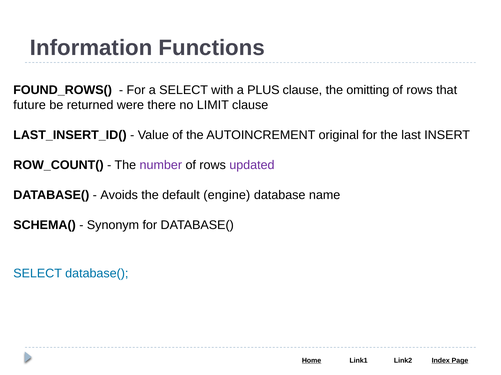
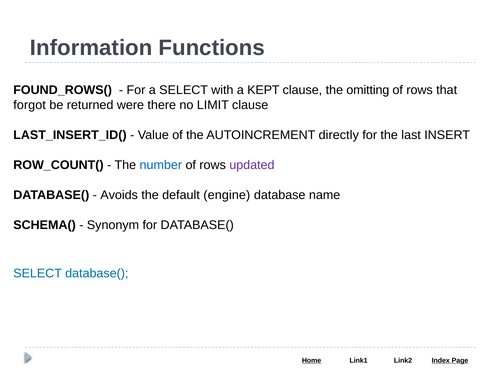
PLUS: PLUS -> KEPT (263, 90)
future: future -> forgot (30, 105)
original: original -> directly (339, 135)
number colour: purple -> blue (161, 165)
